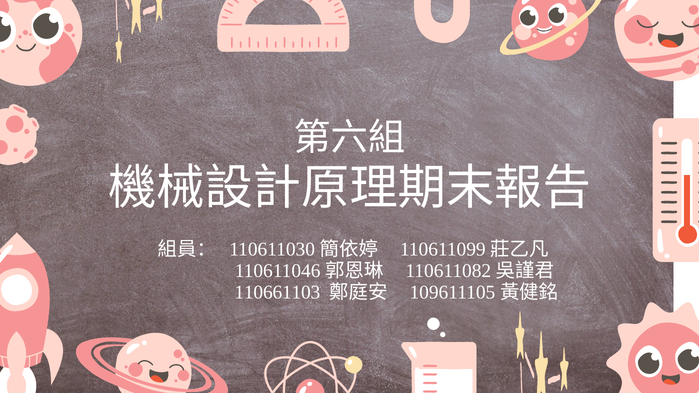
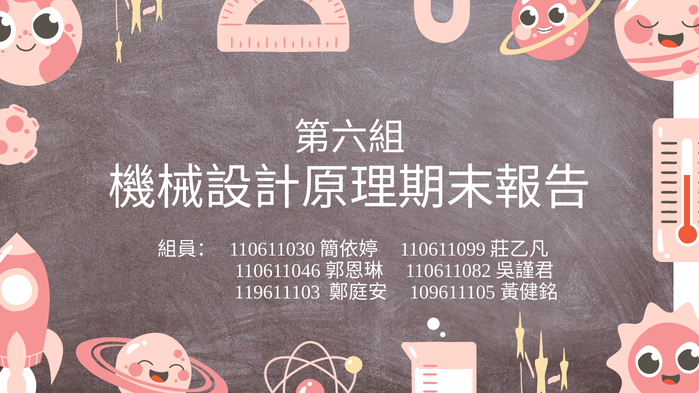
110661103: 110661103 -> 119611103 (277, 293)
